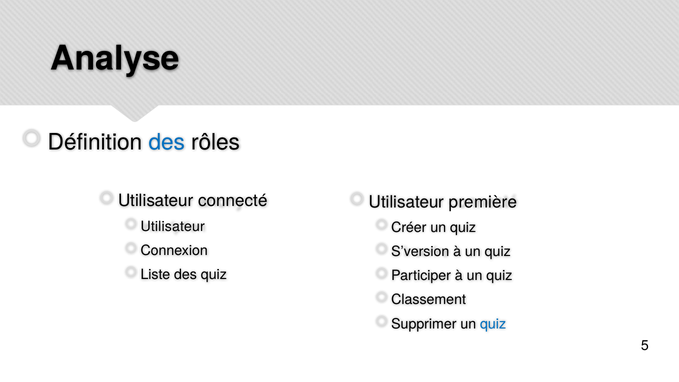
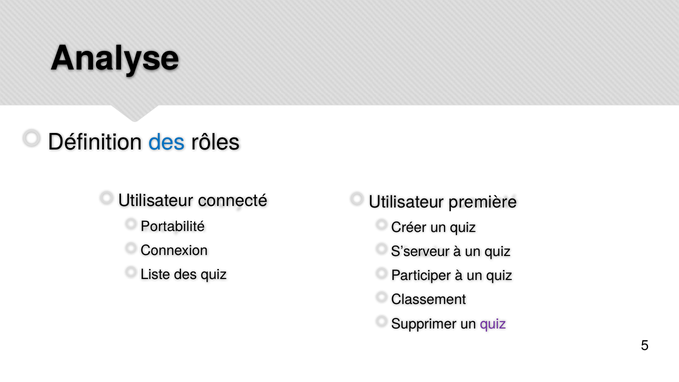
Utilisateur: Utilisateur -> Portabilité (173, 226)
S’version: S’version -> S’serveur (420, 252)
quiz colour: blue -> purple (493, 324)
